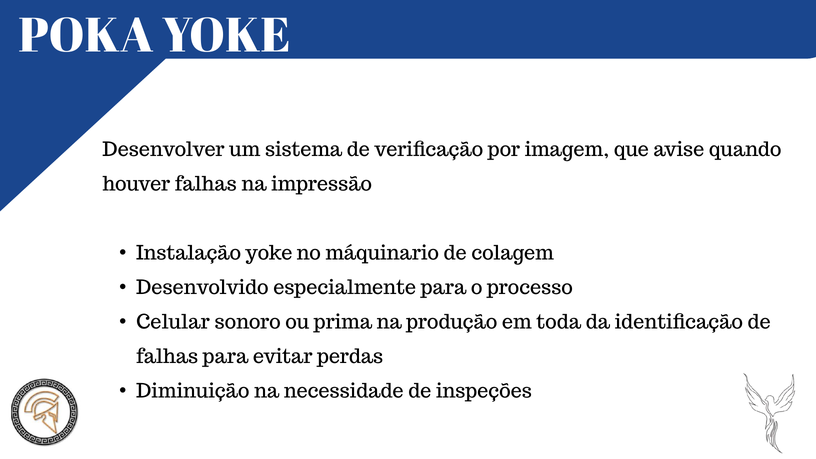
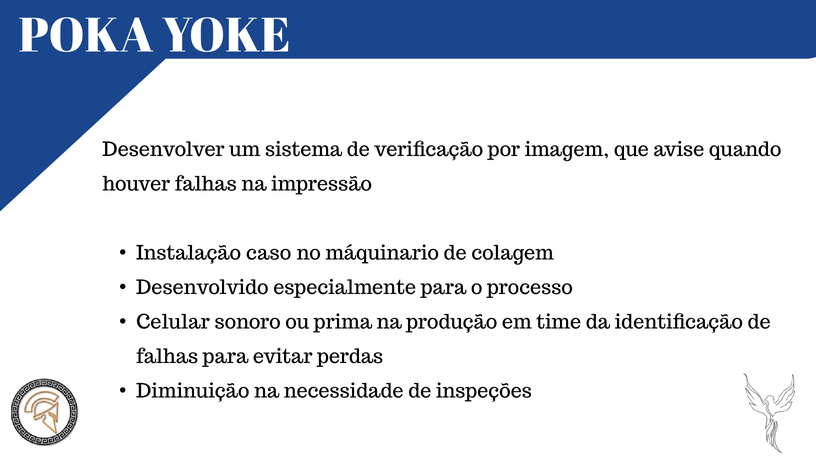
Instalação yoke: yoke -> caso (269, 253)
toda: toda -> time (559, 322)
